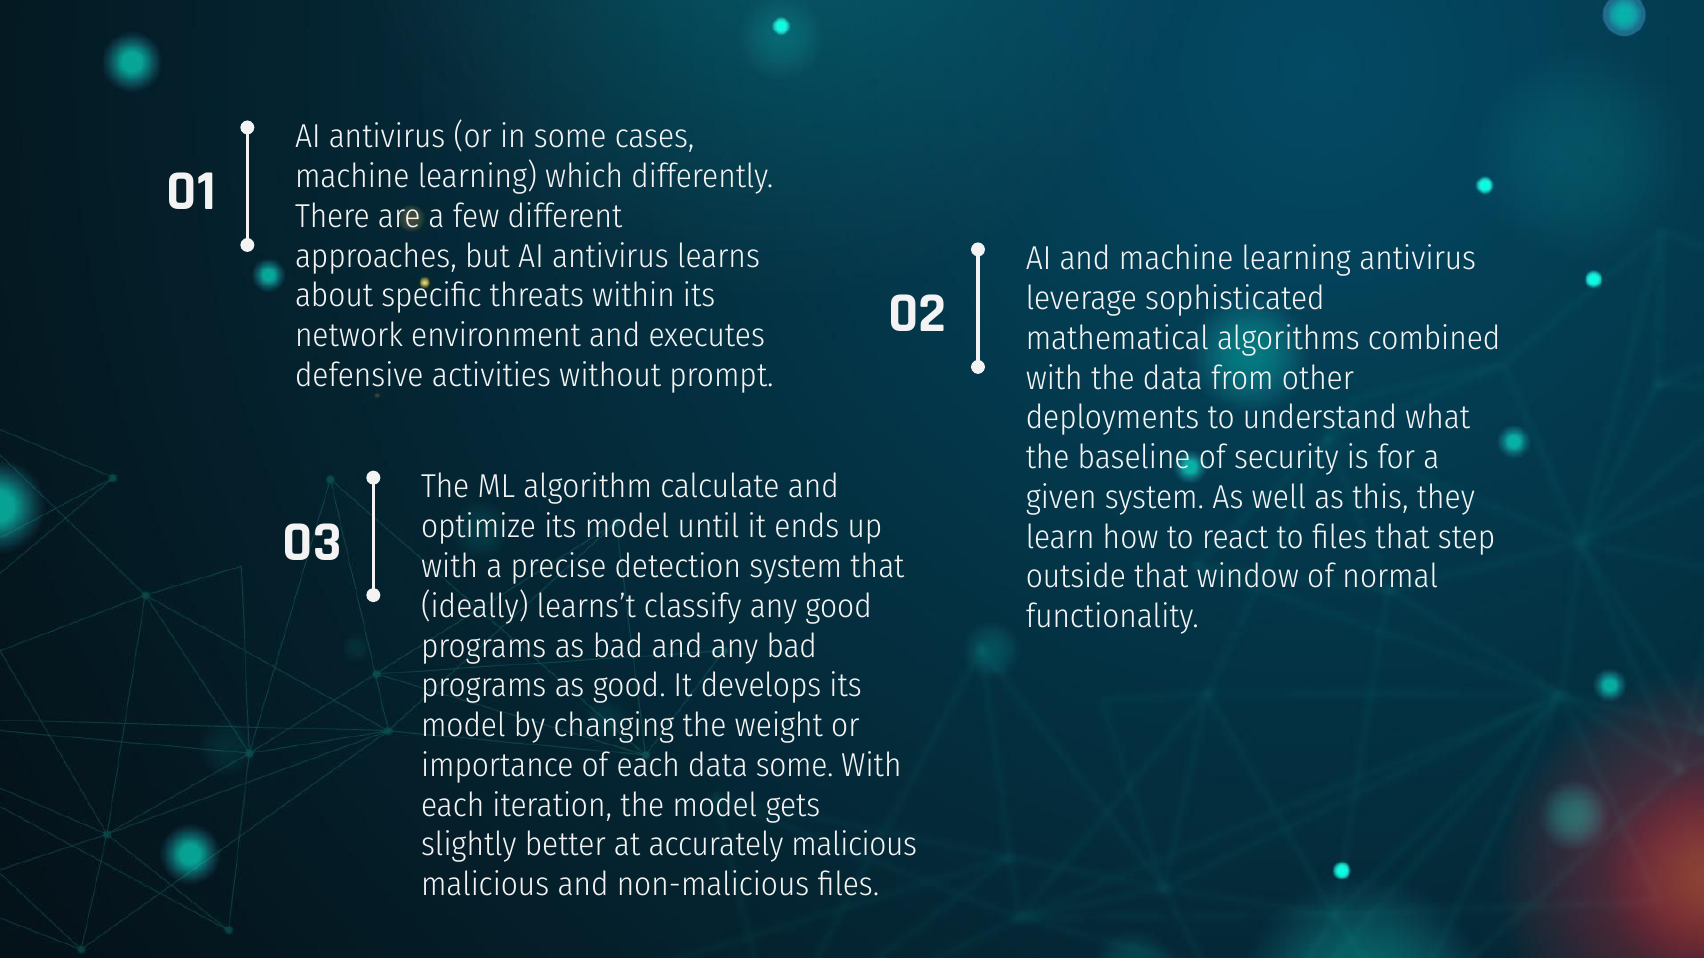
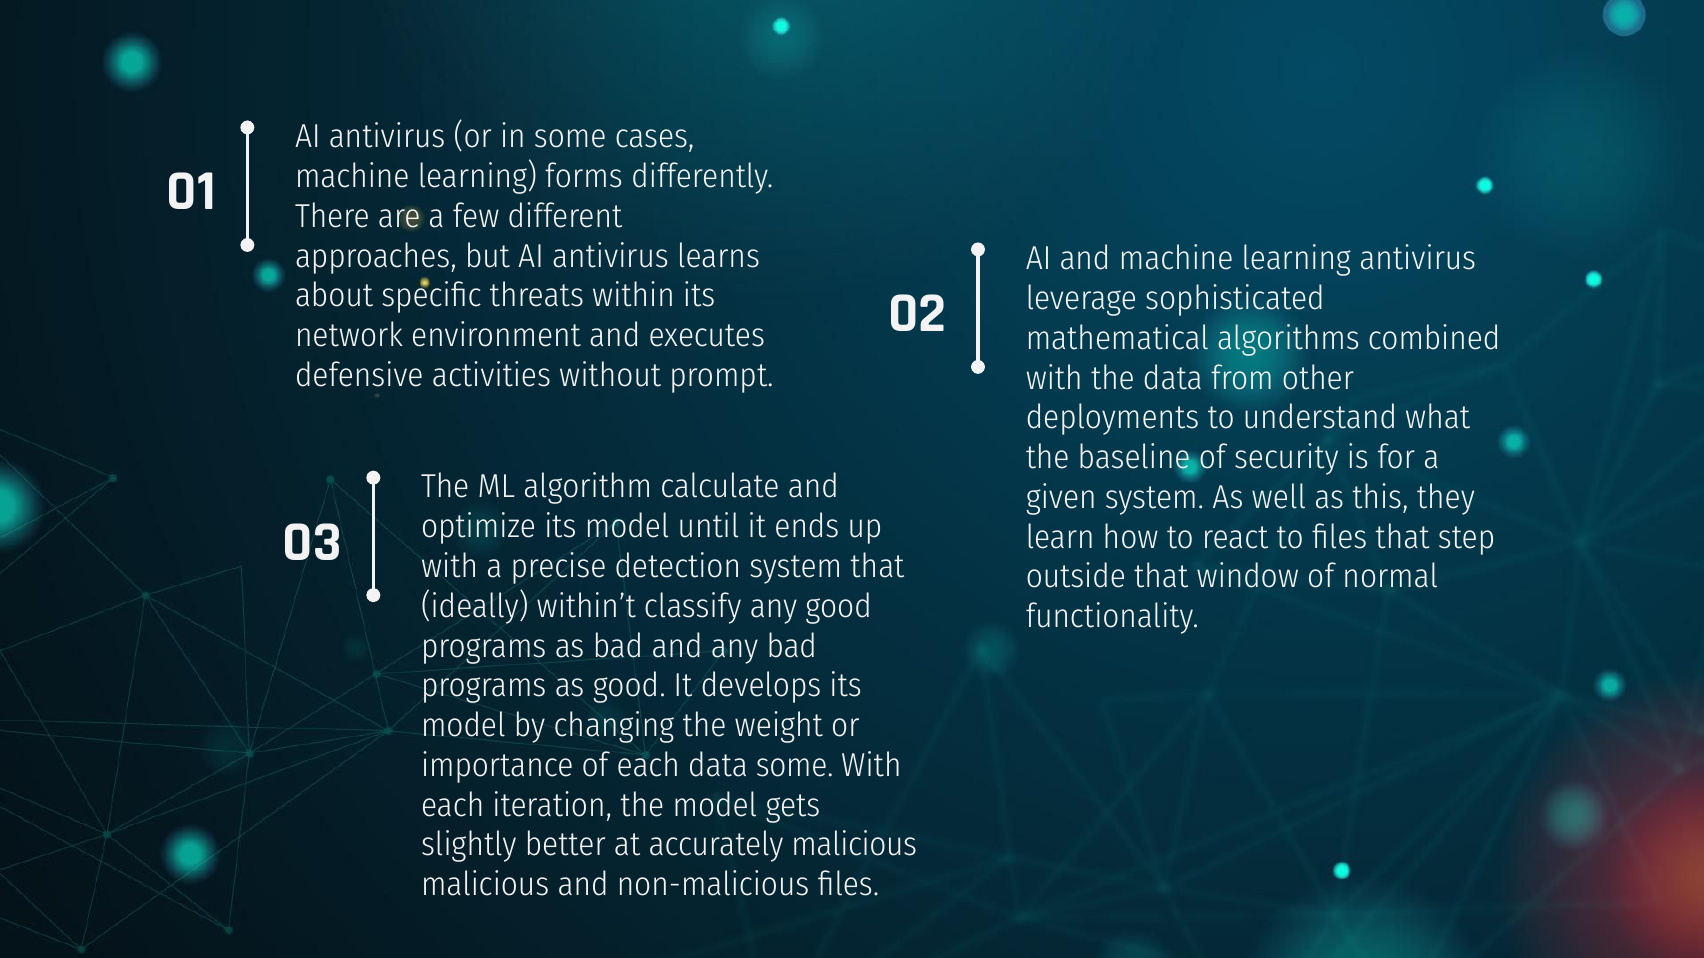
which: which -> forms (584, 177)
learns’t: learns’t -> within’t (586, 607)
